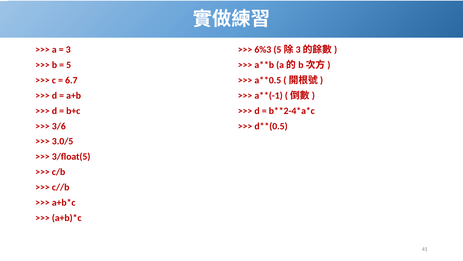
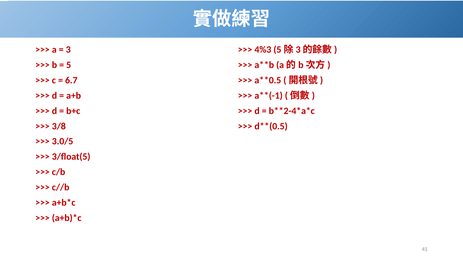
6%3: 6%3 -> 4%3 (263, 50)
3/6: 3/6 -> 3/8 (59, 126)
